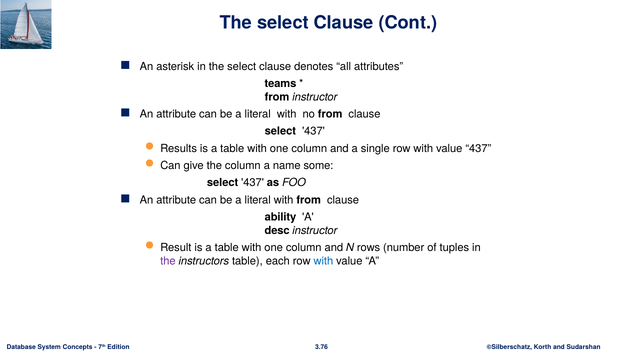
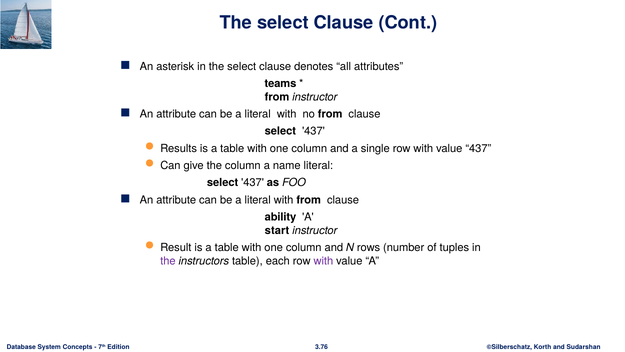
name some: some -> literal (318, 165)
desc: desc -> start (277, 230)
with colour: blue -> purple (323, 261)
